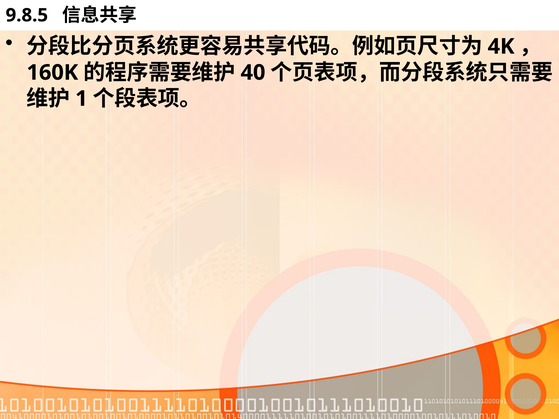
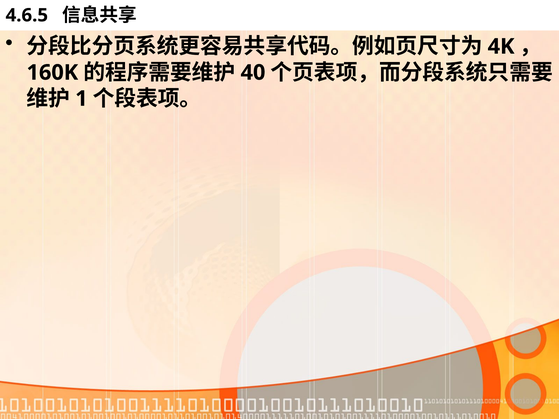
9.8.5: 9.8.5 -> 4.6.5 (27, 15)
